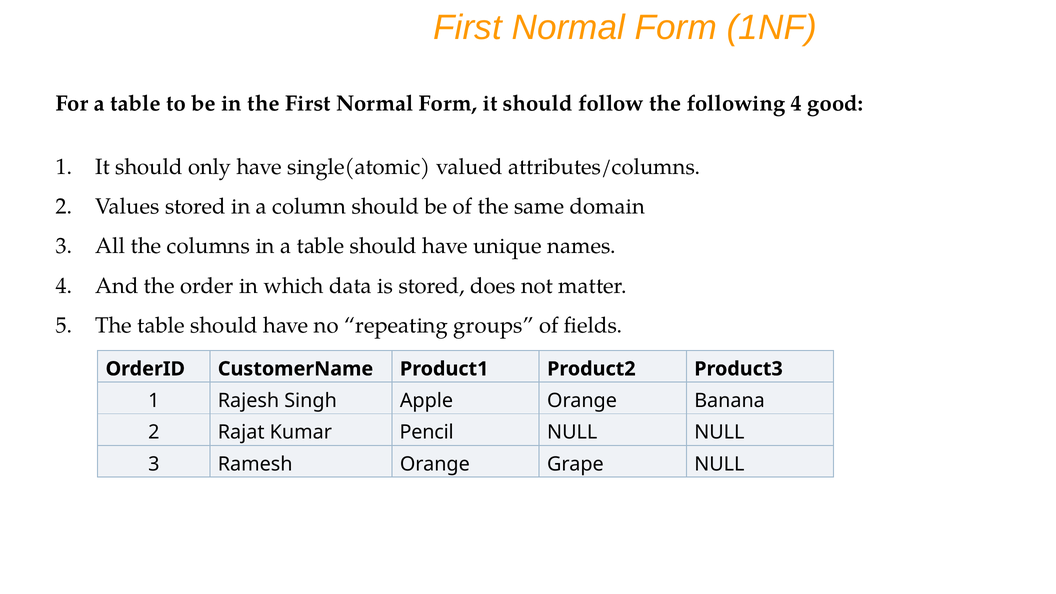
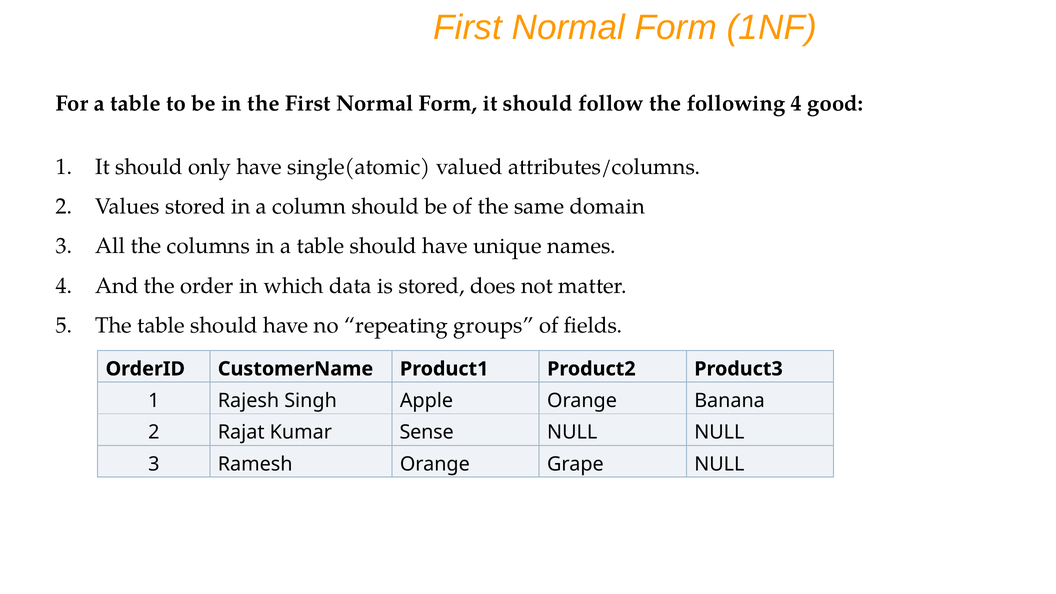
Pencil: Pencil -> Sense (427, 432)
